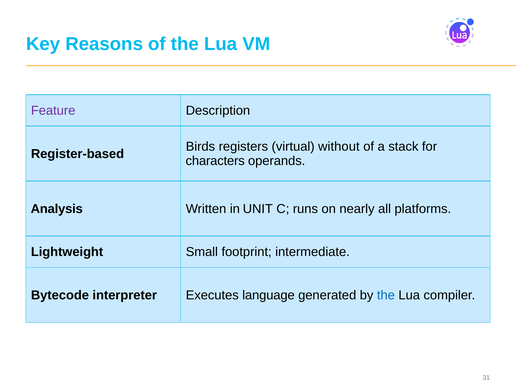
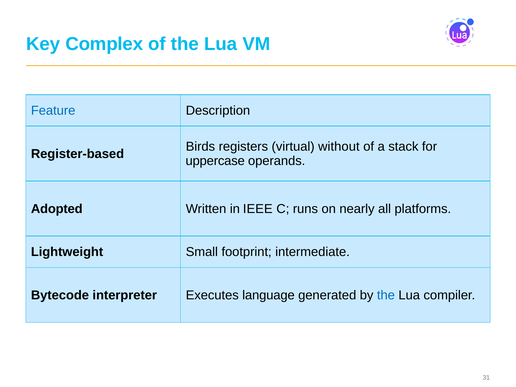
Reasons: Reasons -> Complex (104, 44)
Feature colour: purple -> blue (53, 111)
characters: characters -> uppercase (215, 161)
Analysis: Analysis -> Adopted (57, 209)
UNIT: UNIT -> IEEE (258, 209)
